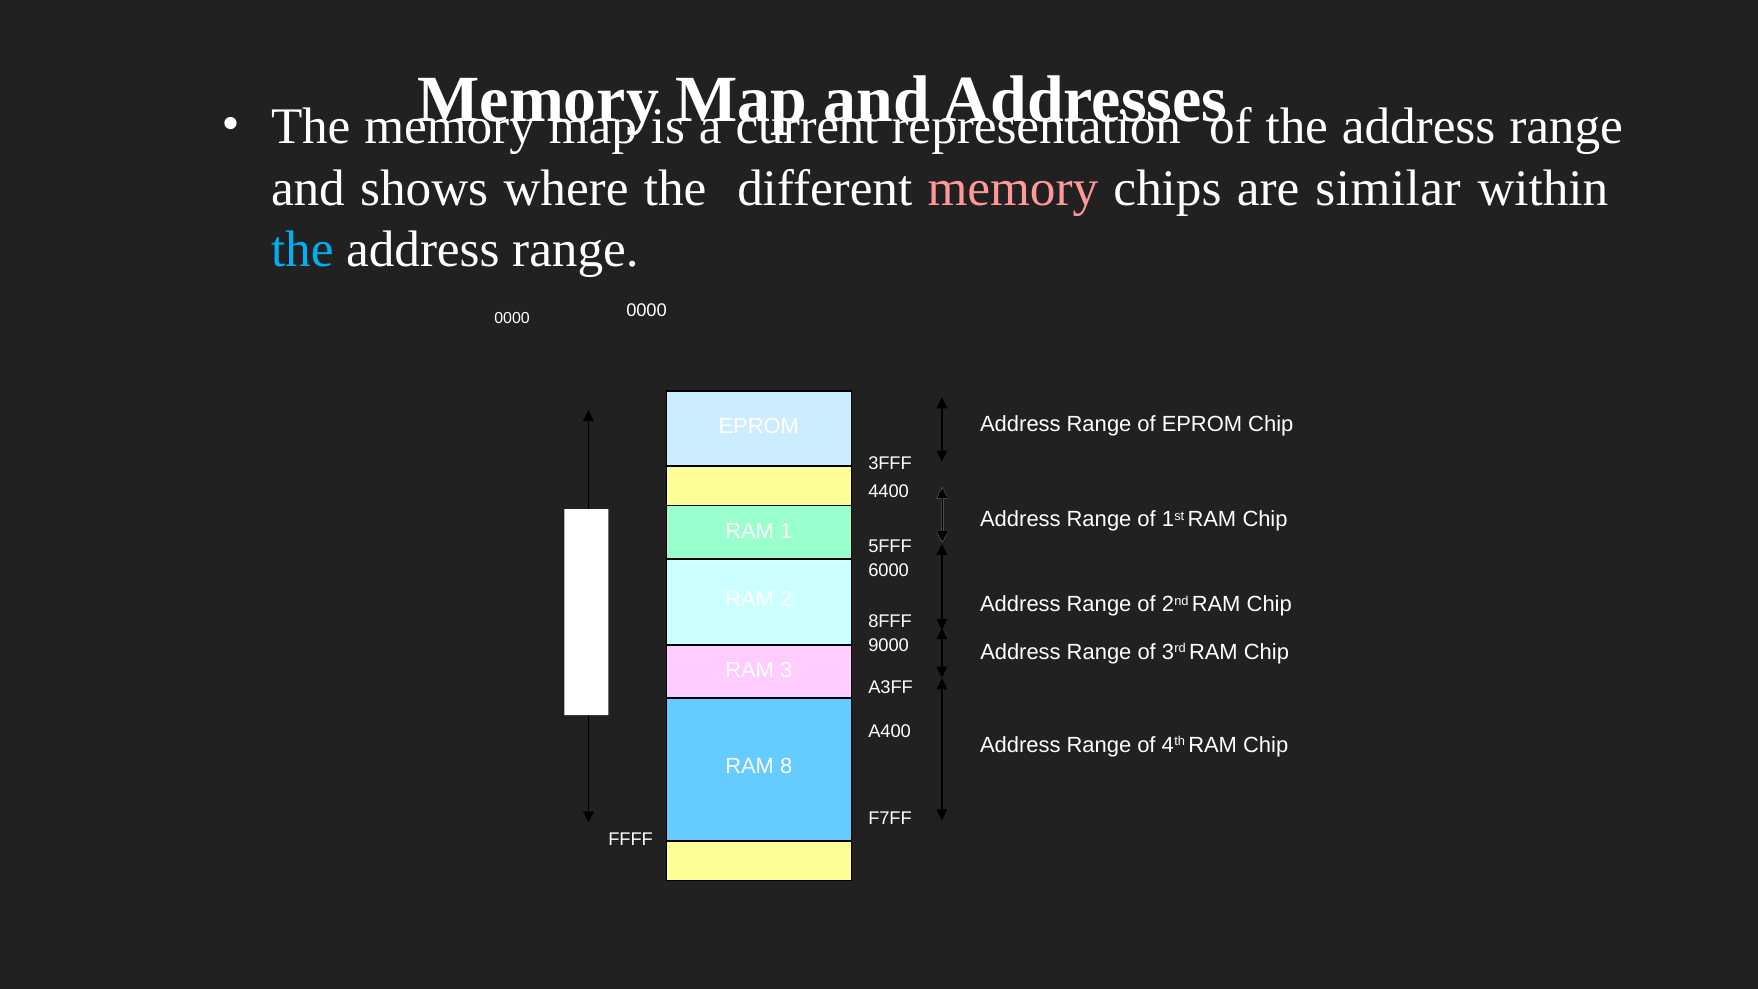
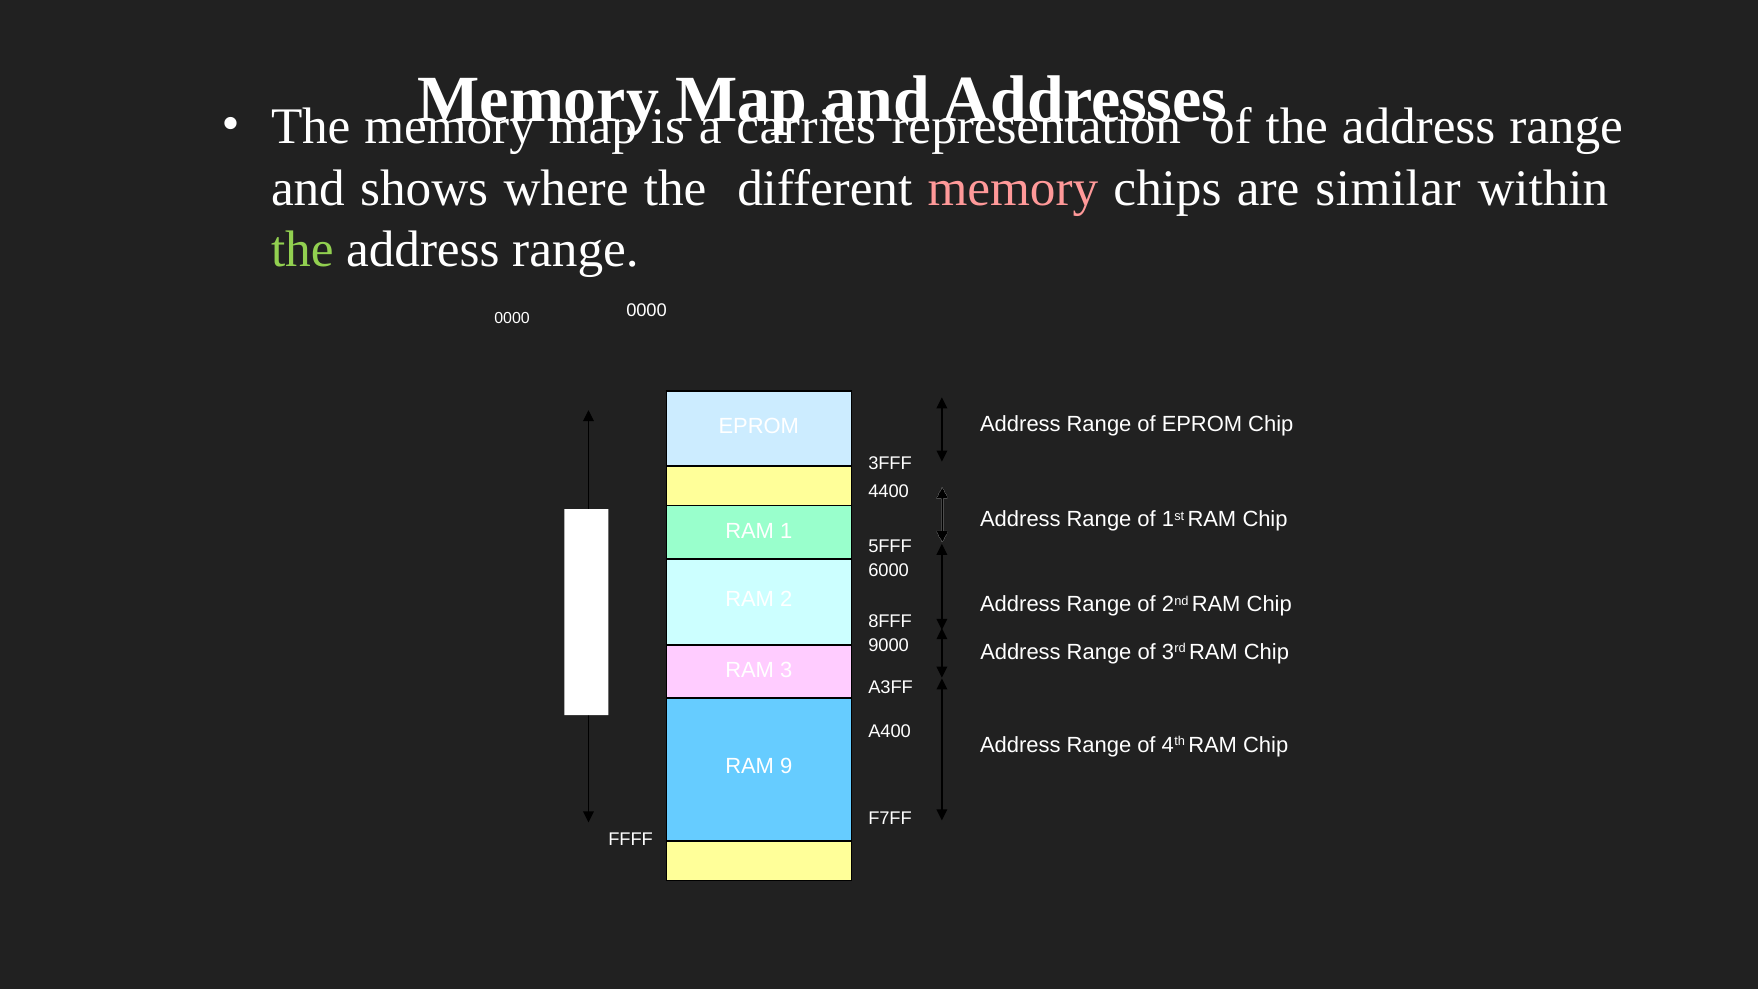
current: current -> carries (806, 127)
the colour: light blue -> light green (302, 250)
8: 8 -> 9 (786, 766)
